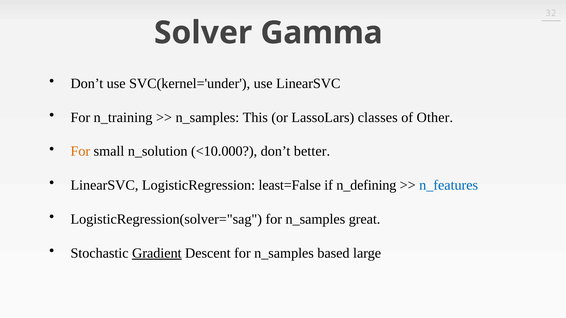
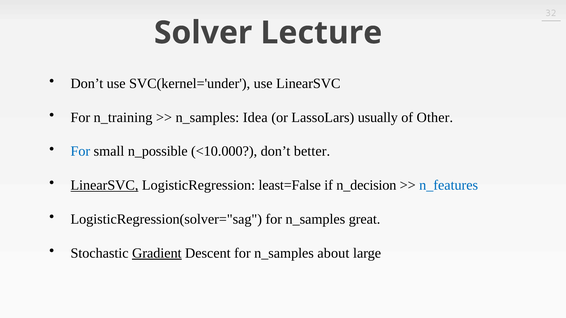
Gamma: Gamma -> Lecture (321, 33)
This: This -> Idea (255, 118)
classes: classes -> usually (378, 118)
For colour: orange -> blue (80, 151)
n_solution: n_solution -> n_possible (158, 151)
LinearSVC underline: none -> present (104, 185)
n_defining: n_defining -> n_decision (366, 185)
based: based -> about (333, 253)
